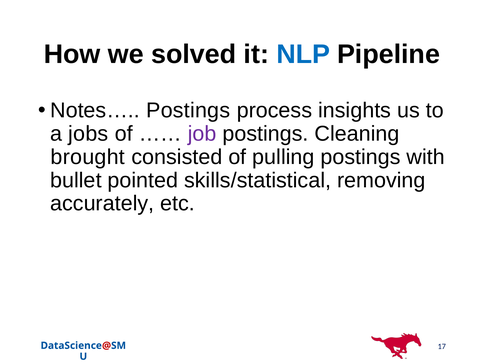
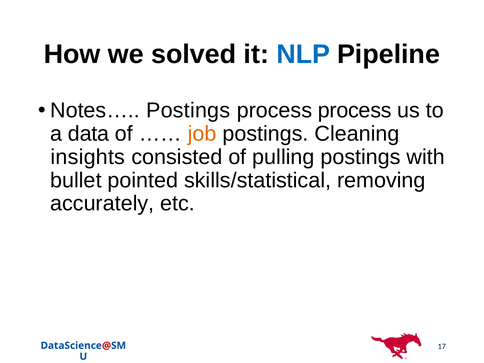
process insights: insights -> process (355, 111)
jobs: jobs -> data (89, 134)
job colour: purple -> orange (202, 134)
brought: brought -> insights (88, 157)
